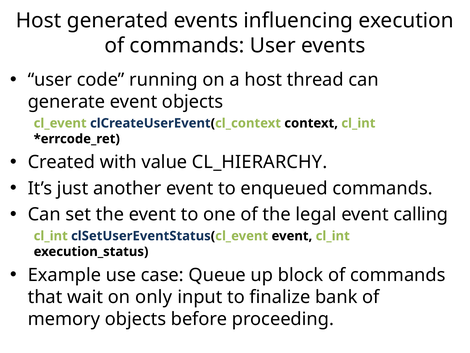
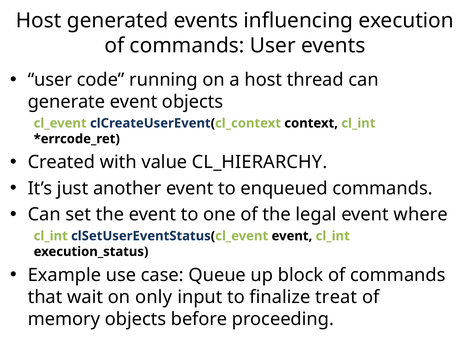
calling: calling -> where (421, 214)
bank: bank -> treat (336, 297)
